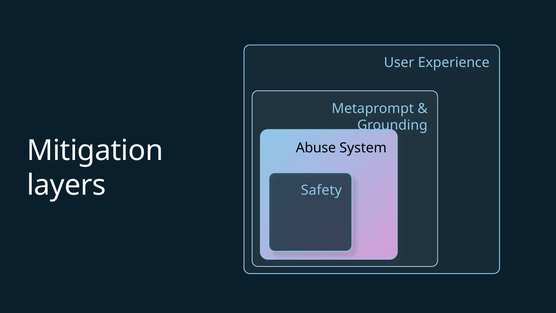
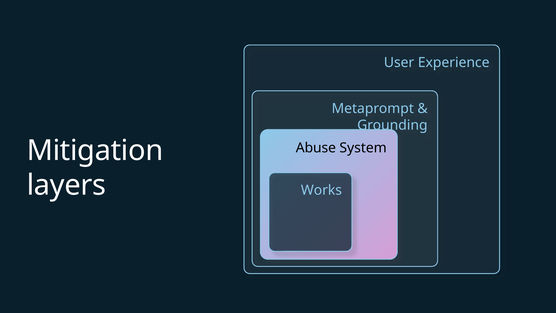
Safety: Safety -> Works (321, 190)
